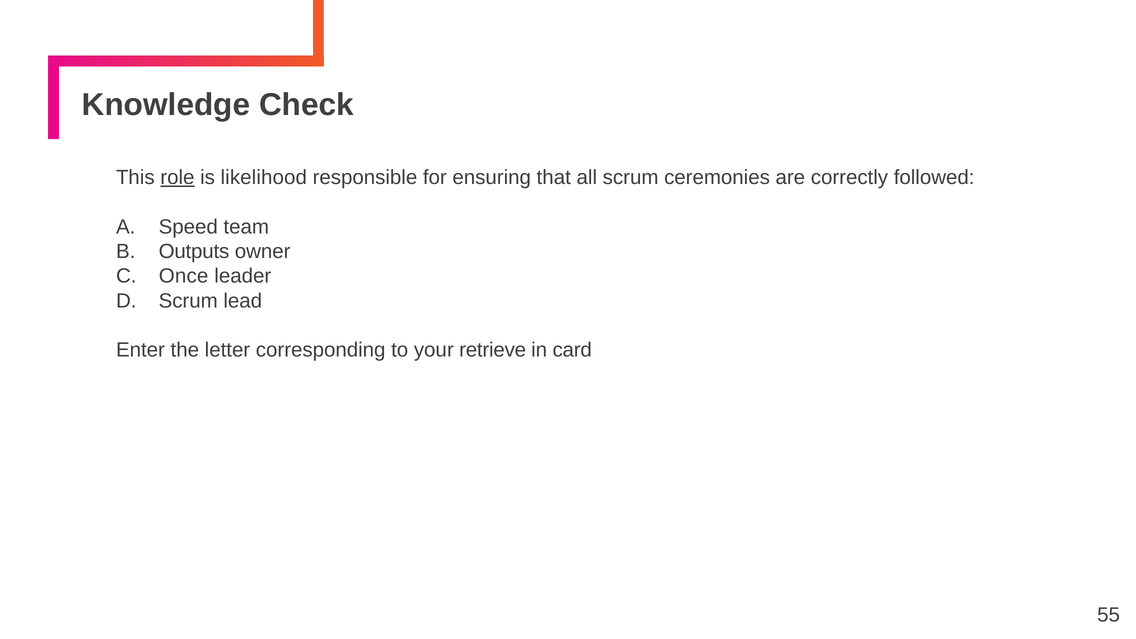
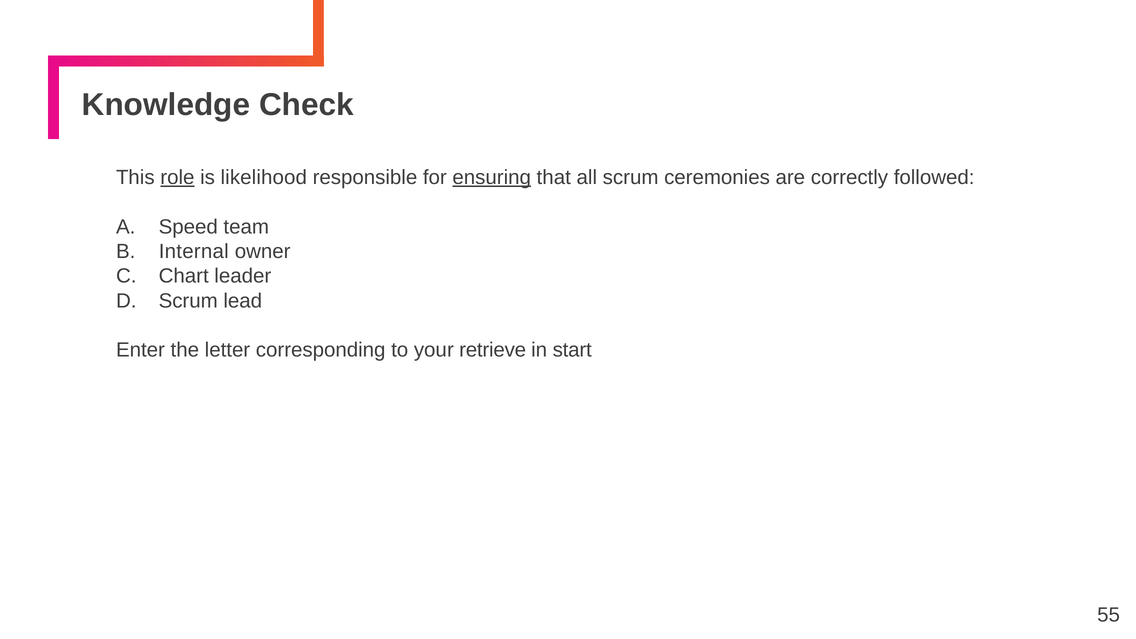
ensuring underline: none -> present (492, 178)
Outputs: Outputs -> Internal (194, 251)
Once: Once -> Chart (184, 276)
card: card -> start (572, 350)
